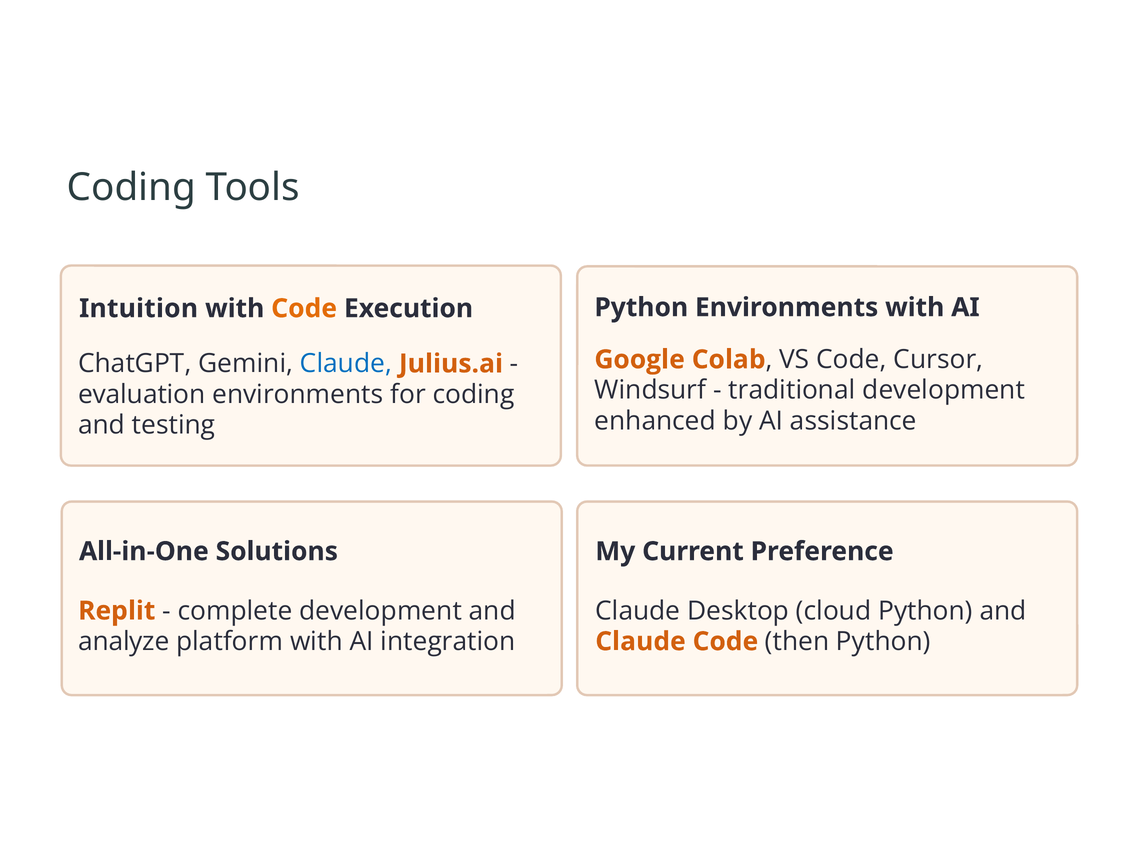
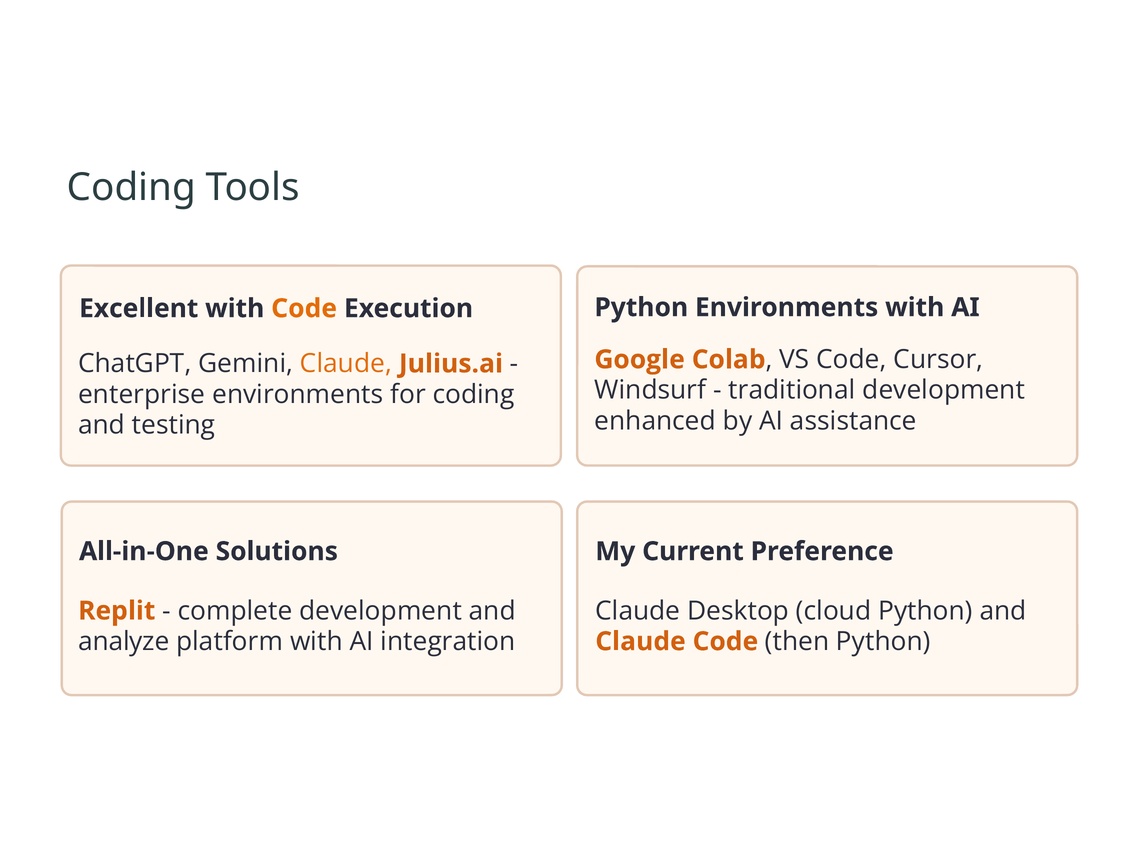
Intuition: Intuition -> Excellent (139, 308)
Claude colour: blue -> orange (346, 363)
evaluation: evaluation -> enterprise (142, 394)
